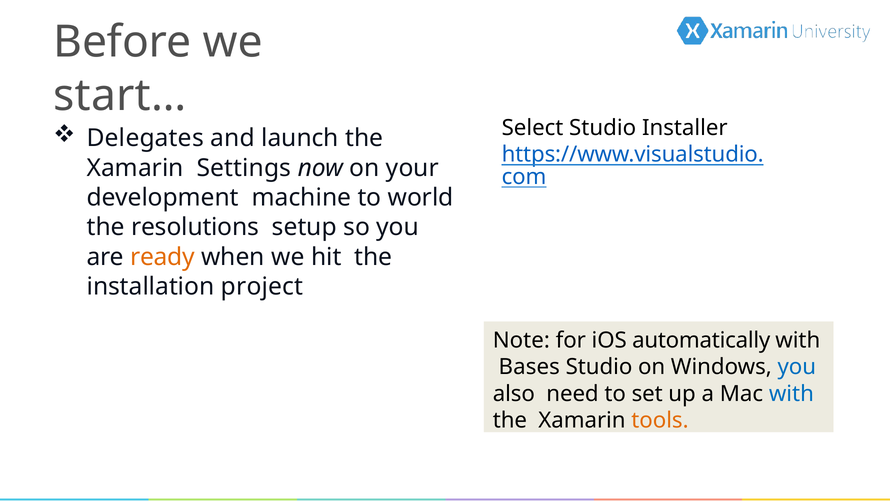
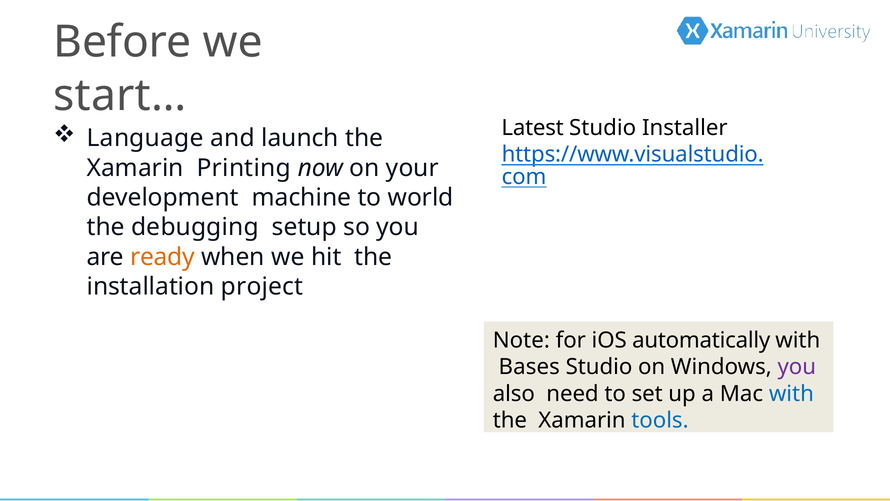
Select: Select -> Latest (533, 128)
Delegates: Delegates -> Language (145, 138)
Settings: Settings -> Printing (244, 168)
resolutions: resolutions -> debugging (195, 227)
you colour: blue -> purple (797, 367)
tools colour: orange -> blue (660, 420)
